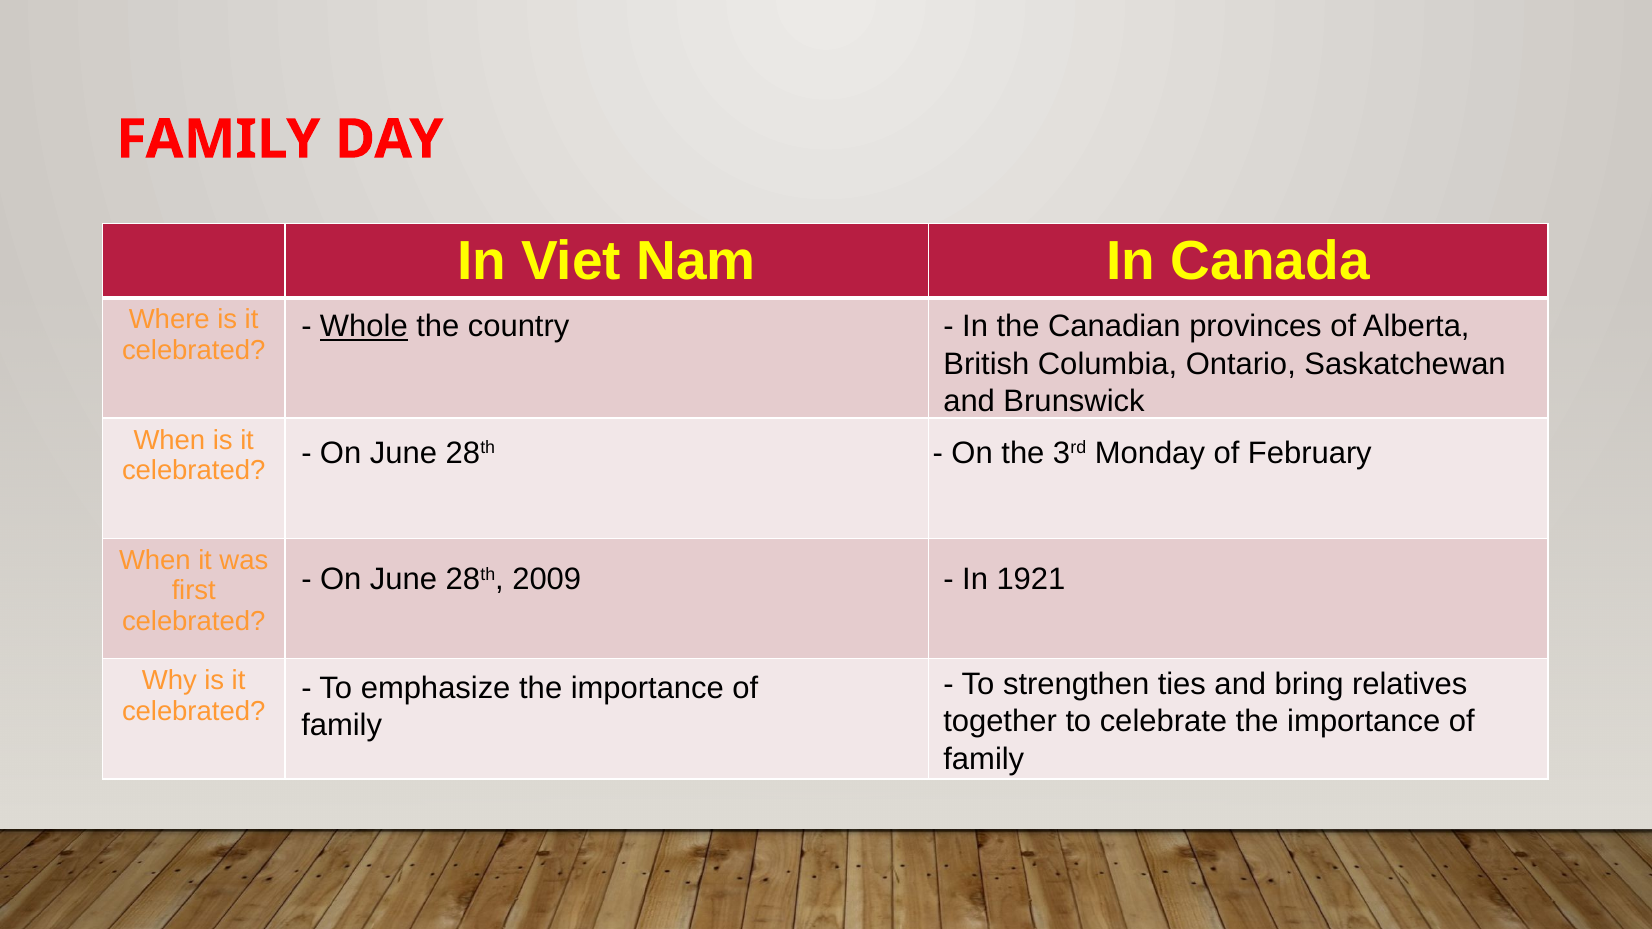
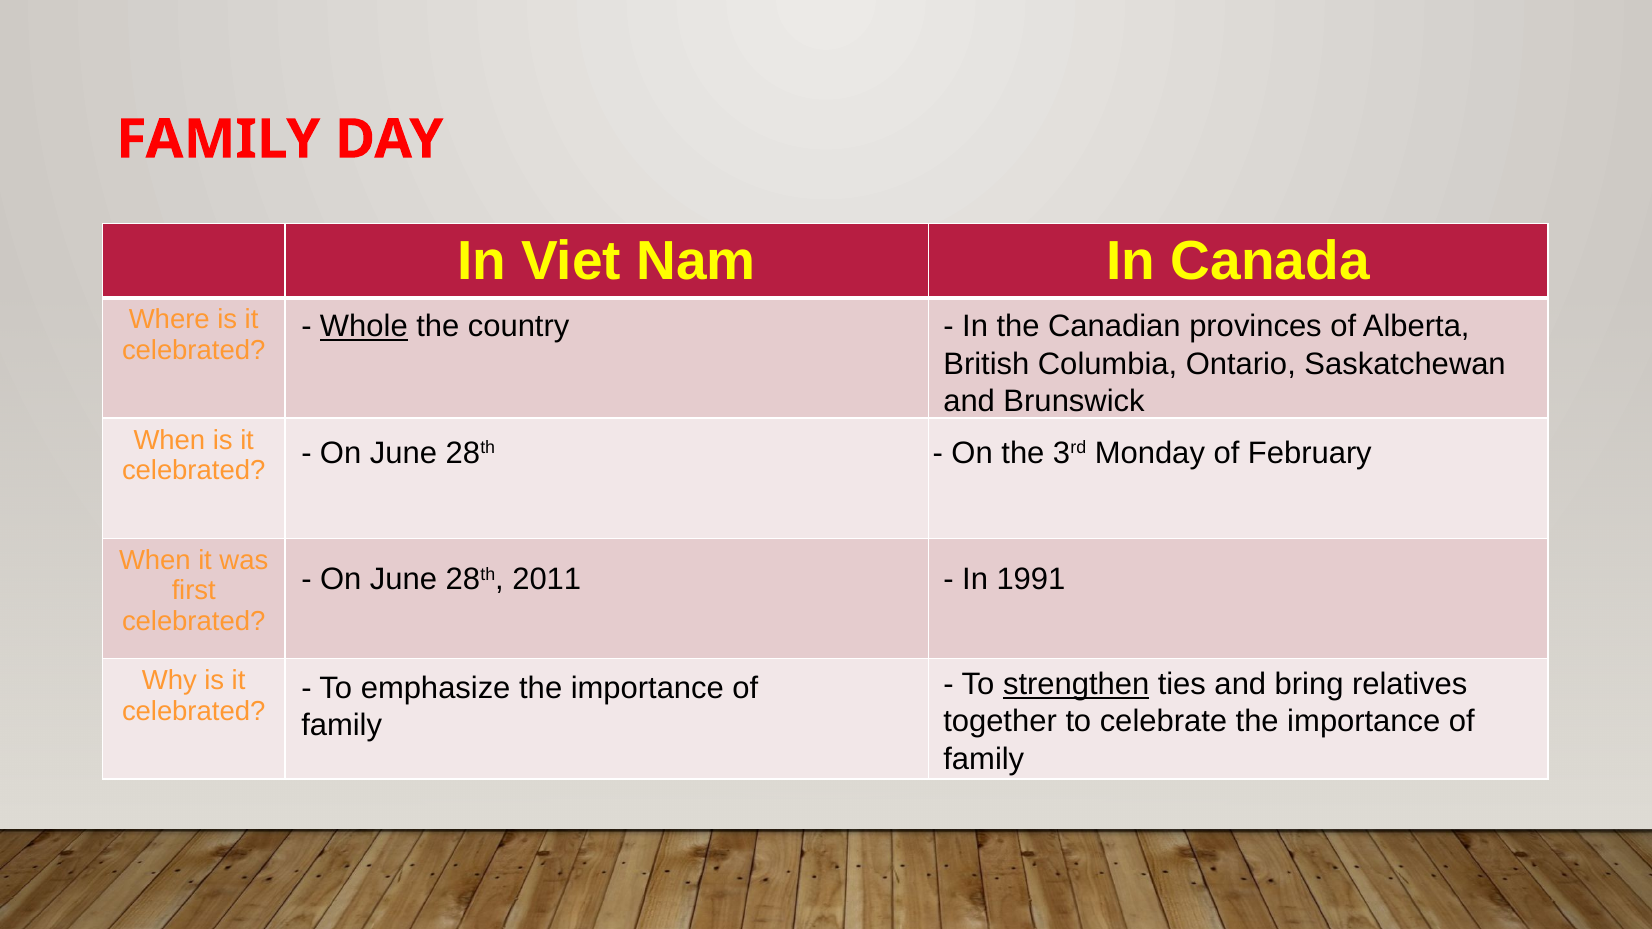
2009: 2009 -> 2011 (547, 580)
1921: 1921 -> 1991 (1031, 580)
strengthen underline: none -> present (1076, 685)
